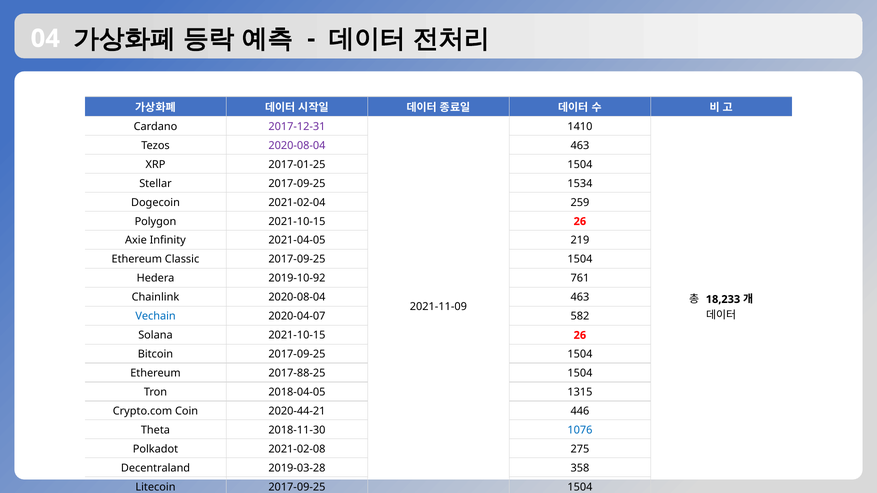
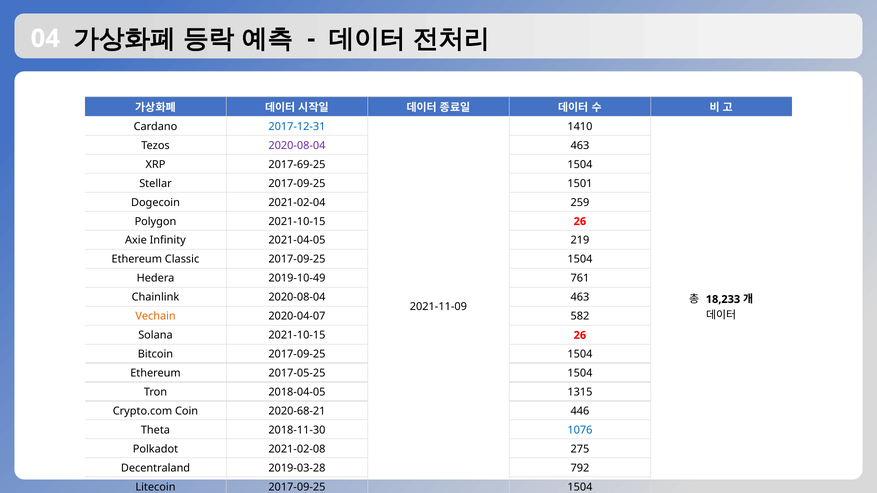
2017-12-31 colour: purple -> blue (297, 127)
2017-01-25: 2017-01-25 -> 2017-69-25 (297, 165)
1534: 1534 -> 1501 (580, 184)
2019-10-92: 2019-10-92 -> 2019-10-49 (297, 278)
Vechain colour: blue -> orange (156, 316)
2017-88-25: 2017-88-25 -> 2017-05-25 (297, 373)
2020-44-21: 2020-44-21 -> 2020-68-21 (297, 411)
358: 358 -> 792 (580, 468)
